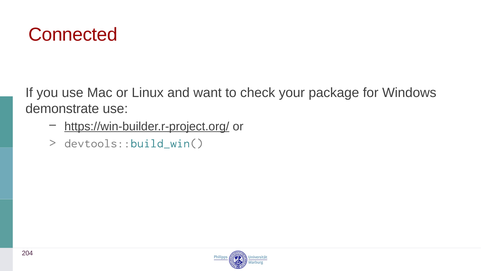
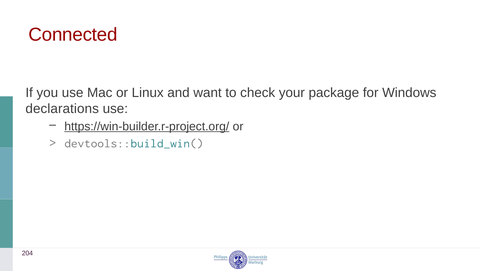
demonstrate: demonstrate -> declarations (62, 109)
